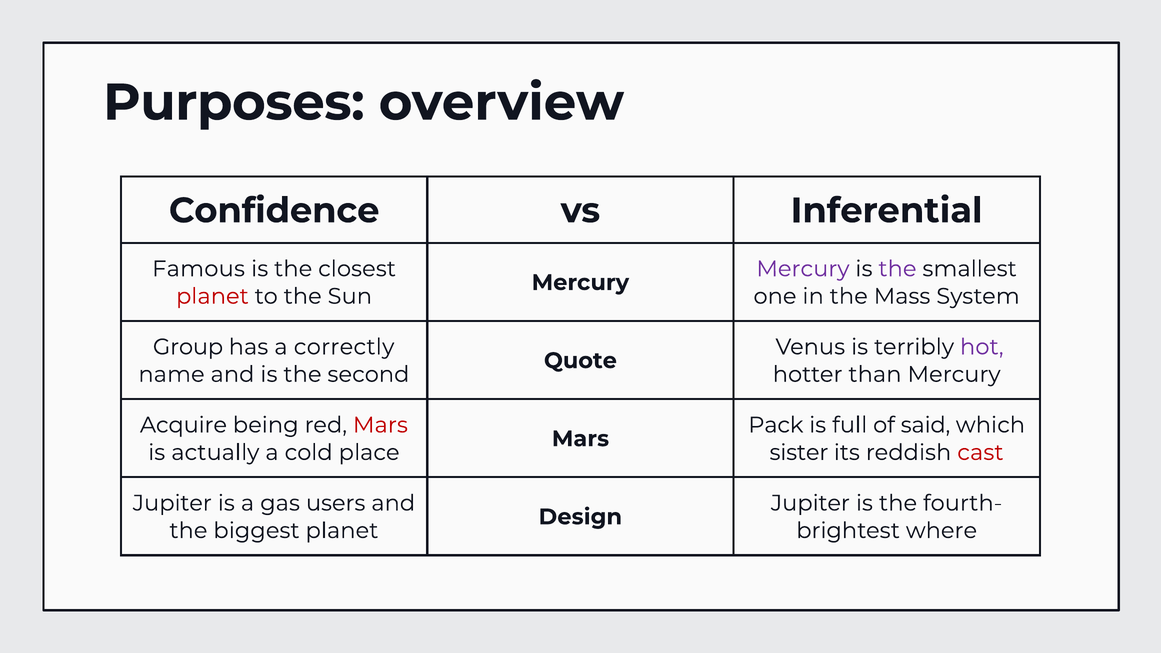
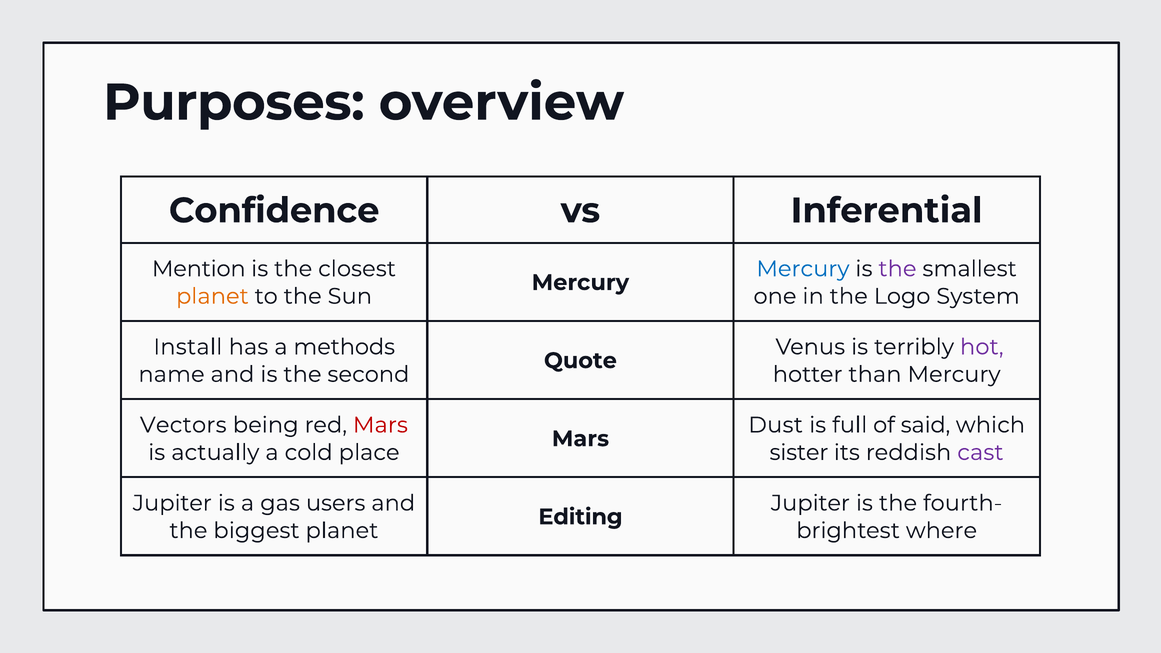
Famous: Famous -> Mention (199, 269)
Mercury colour: purple -> blue (803, 269)
planet colour: red -> orange (212, 296)
Mass: Mass -> Logo (902, 296)
Group: Group -> Install (188, 347)
correctly: correctly -> methods (344, 347)
Acquire: Acquire -> Vectors (183, 425)
Pack: Pack -> Dust (776, 425)
cast colour: red -> purple (980, 453)
Design: Design -> Editing (580, 517)
